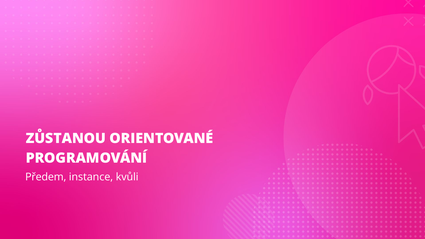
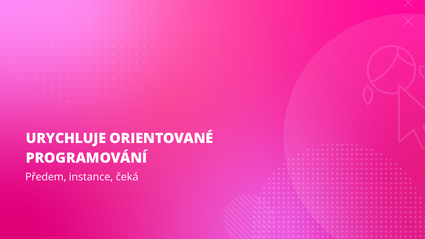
ZŮSTANOU: ZŮSTANOU -> URYCHLUJE (66, 139)
kvůli: kvůli -> čeká (127, 177)
